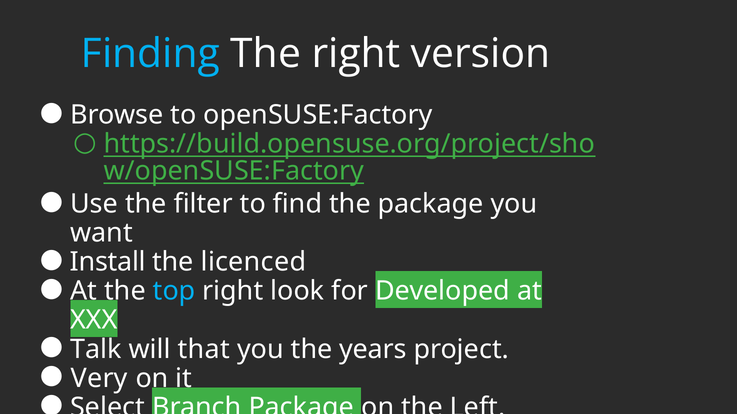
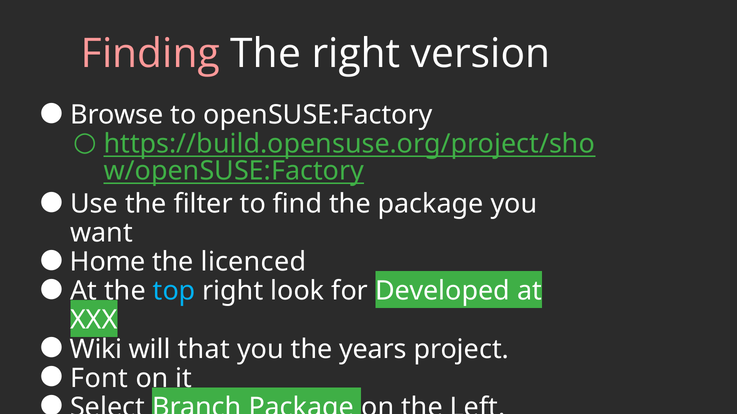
Finding colour: light blue -> pink (150, 54)
Install: Install -> Home (108, 262)
Talk: Talk -> Wiki (96, 350)
Very: Very -> Font (99, 379)
